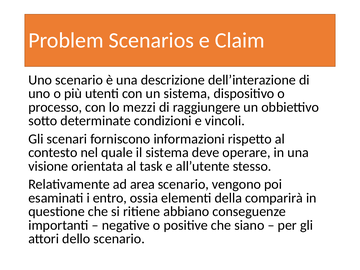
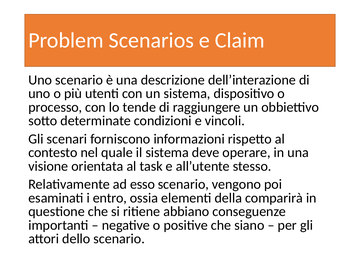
mezzi: mezzi -> tende (139, 107)
area: area -> esso (142, 184)
